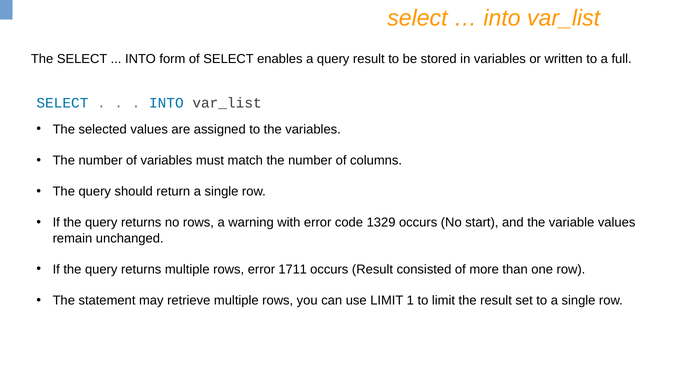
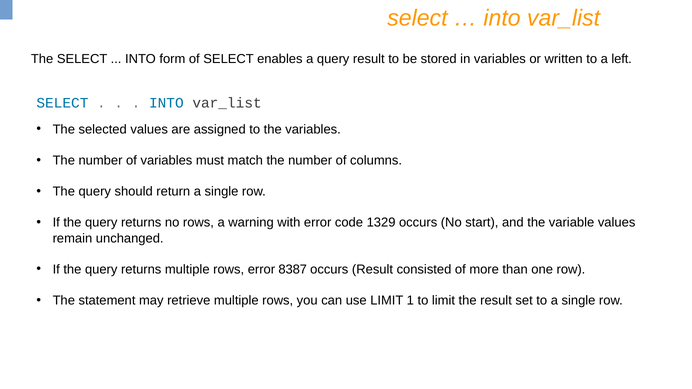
full: full -> left (622, 59)
1711: 1711 -> 8387 (293, 270)
